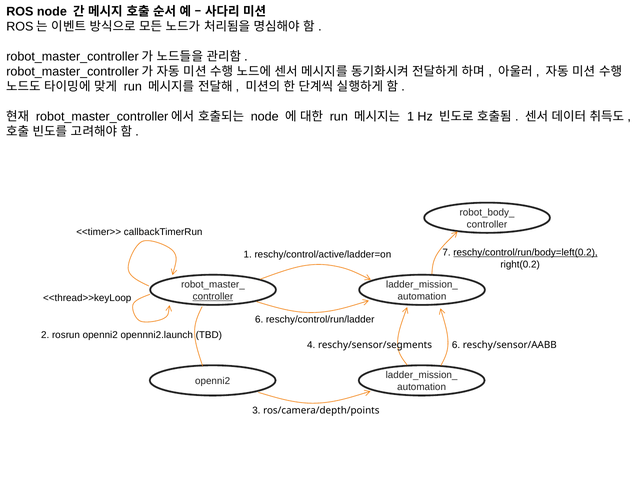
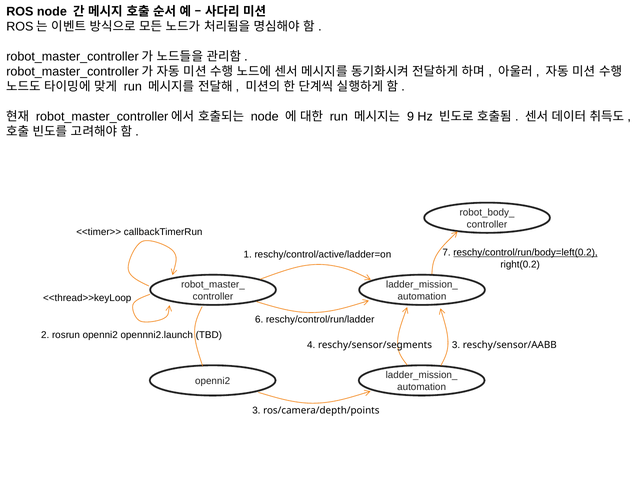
1: 1 -> 9 (410, 117)
controller underline: present -> none (213, 296)
reschy/sensor/segments 6: 6 -> 3 (456, 345)
